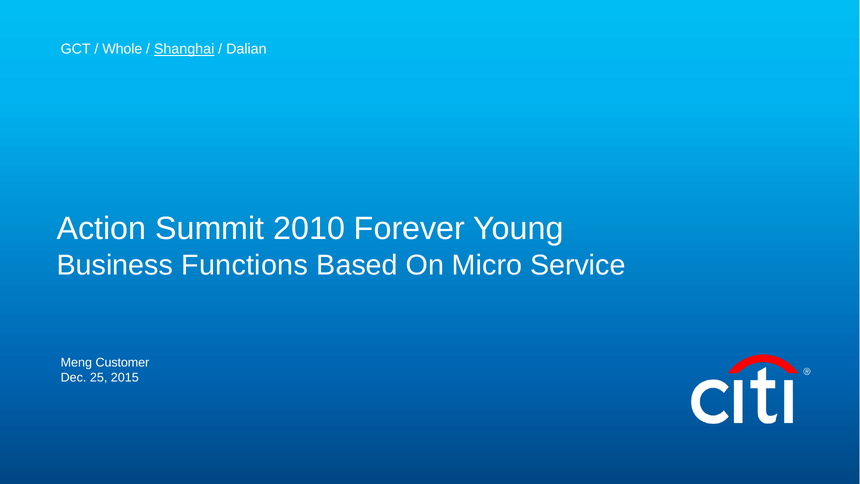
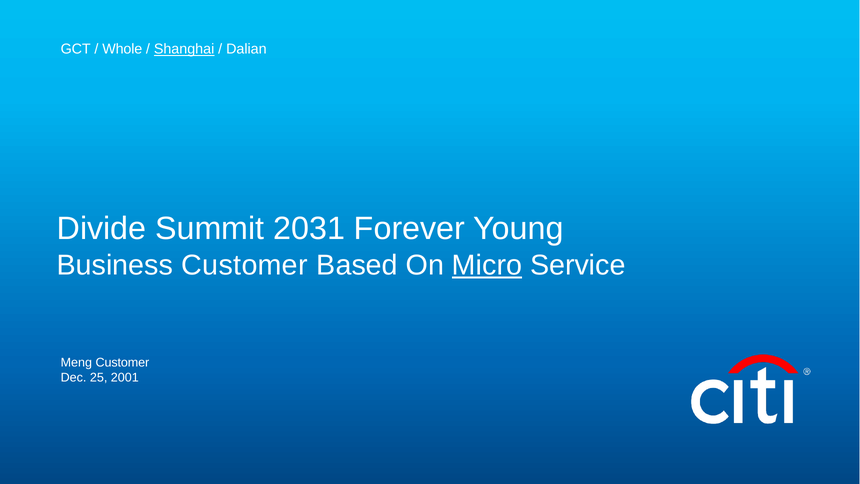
Action: Action -> Divide (101, 229)
2010: 2010 -> 2031 (309, 229)
Business Functions: Functions -> Customer (245, 265)
Micro underline: none -> present (487, 265)
2015: 2015 -> 2001 (125, 378)
